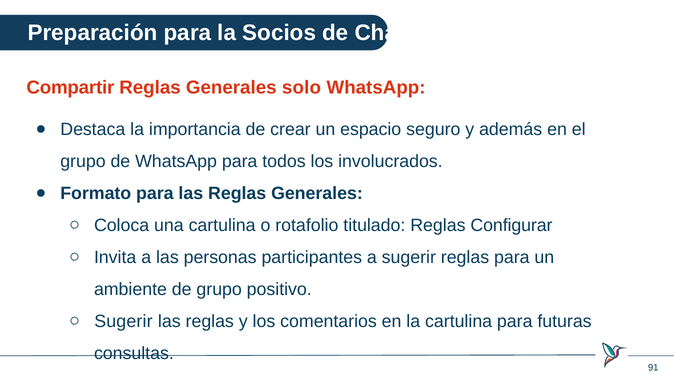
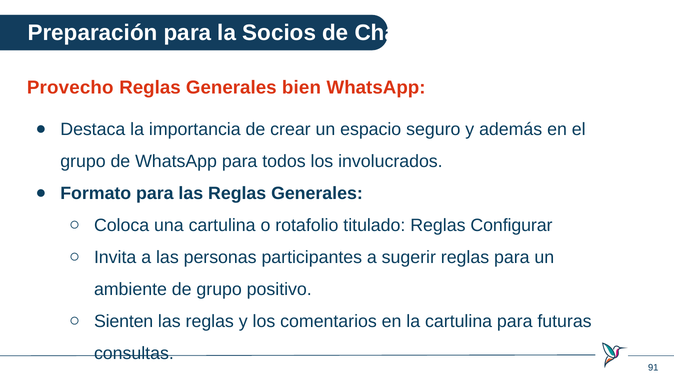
Compartir: Compartir -> Provecho (70, 88)
solo: solo -> bien (302, 88)
Sugerir: Sugerir -> Sienten (124, 321)
